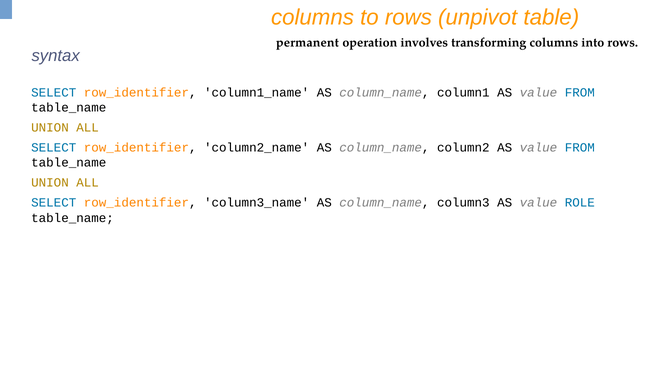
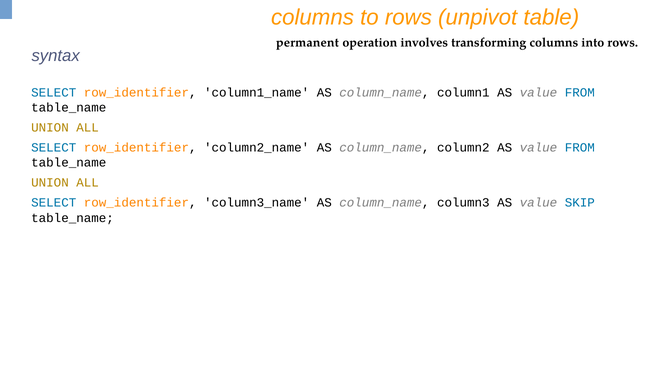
ROLE: ROLE -> SKIP (580, 203)
